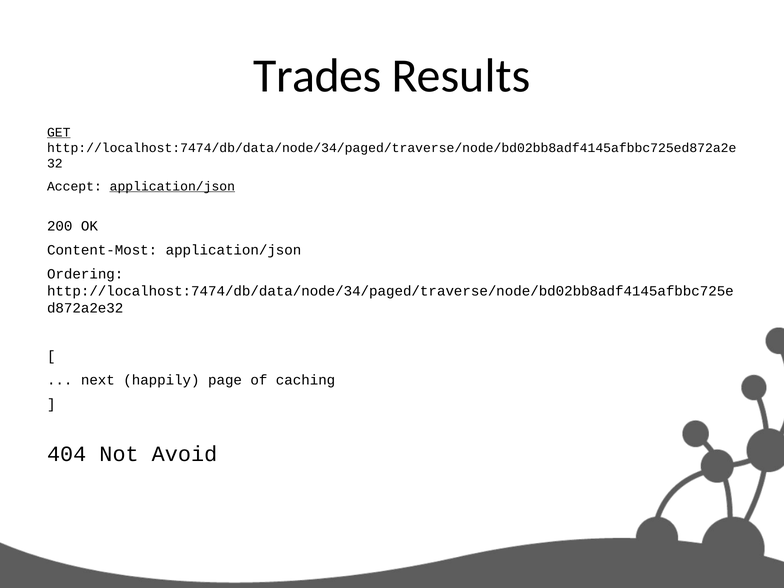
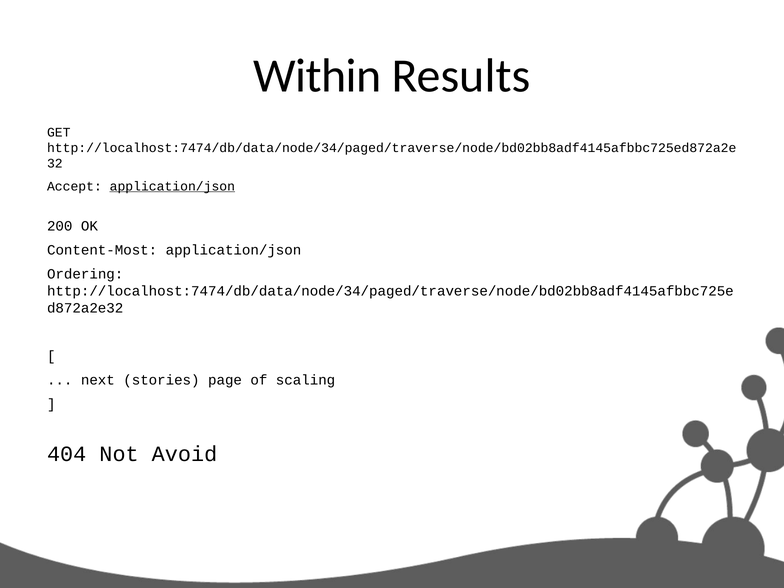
Trades: Trades -> Within (317, 76)
GET underline: present -> none (59, 132)
happily: happily -> stories (161, 380)
caching: caching -> scaling (306, 380)
